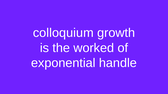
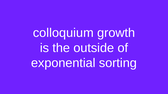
worked: worked -> outside (94, 48)
handle: handle -> sorting (118, 63)
